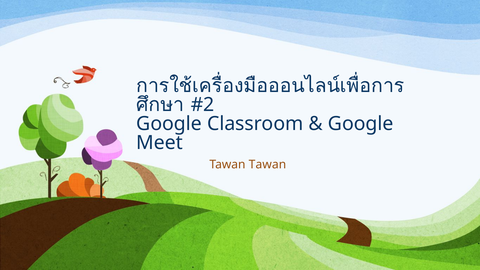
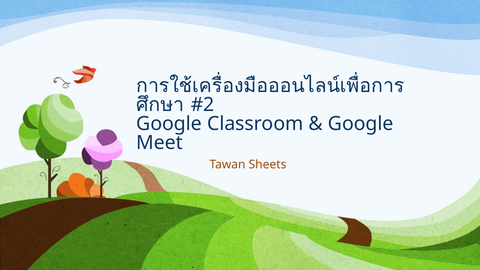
Tawan Tawan: Tawan -> Sheets (268, 164)
